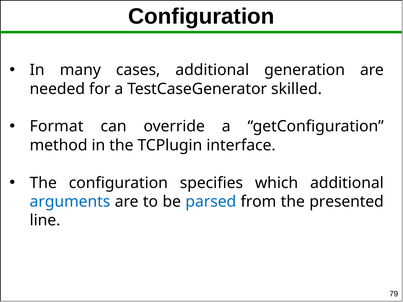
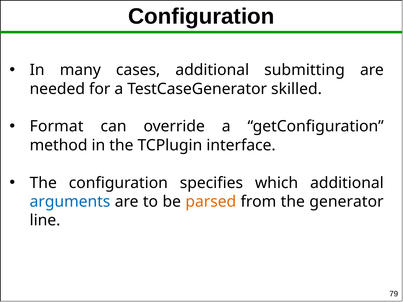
generation: generation -> submitting (305, 70)
parsed colour: blue -> orange (211, 202)
presented: presented -> generator (346, 202)
